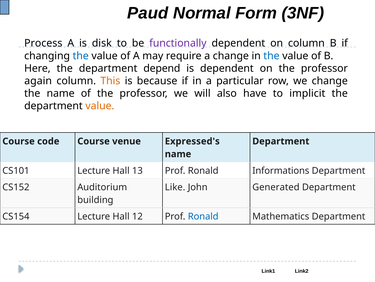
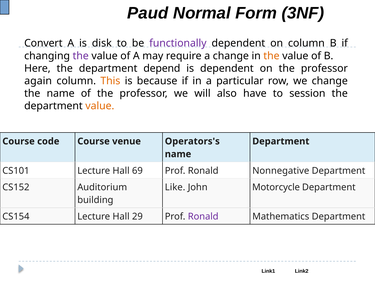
Process: Process -> Convert (43, 43)
the colour: blue -> purple (81, 56)
the colour: blue -> orange (271, 56)
implicit: implicit -> session (307, 93)
Expressed's: Expressed's -> Operators's (192, 141)
13: 13 -> 69 (137, 170)
Informations: Informations -> Nonnegative (281, 170)
Generated: Generated -> Motorcycle (276, 187)
12: 12 -> 29 (137, 216)
Ronald colour: blue -> purple (203, 216)
